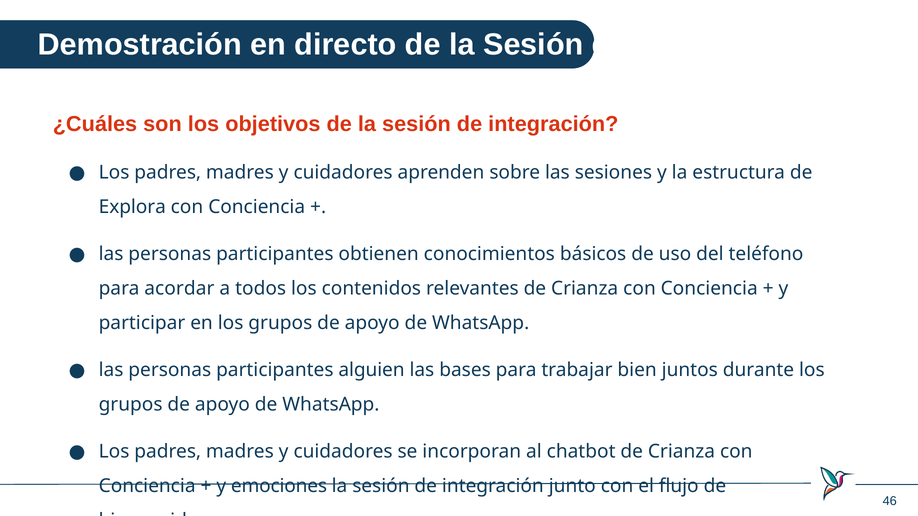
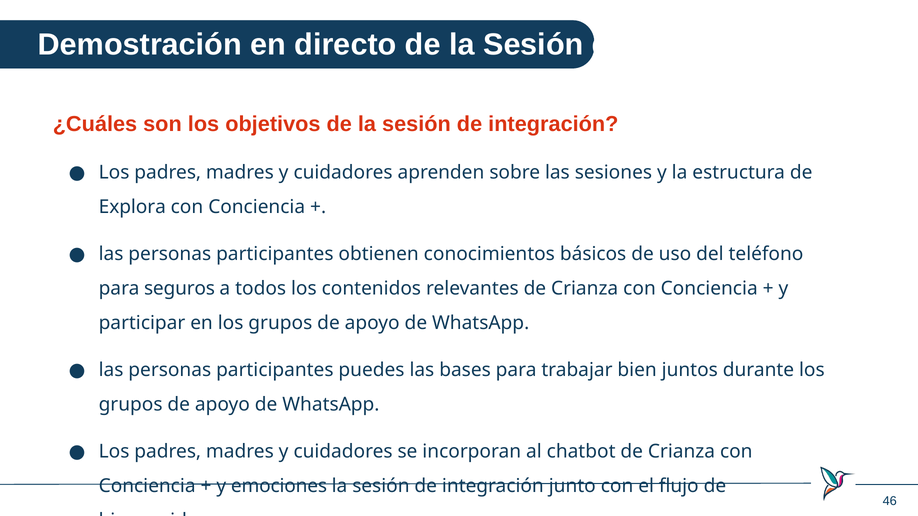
acordar: acordar -> seguros (179, 289)
alguien: alguien -> puedes (371, 370)
